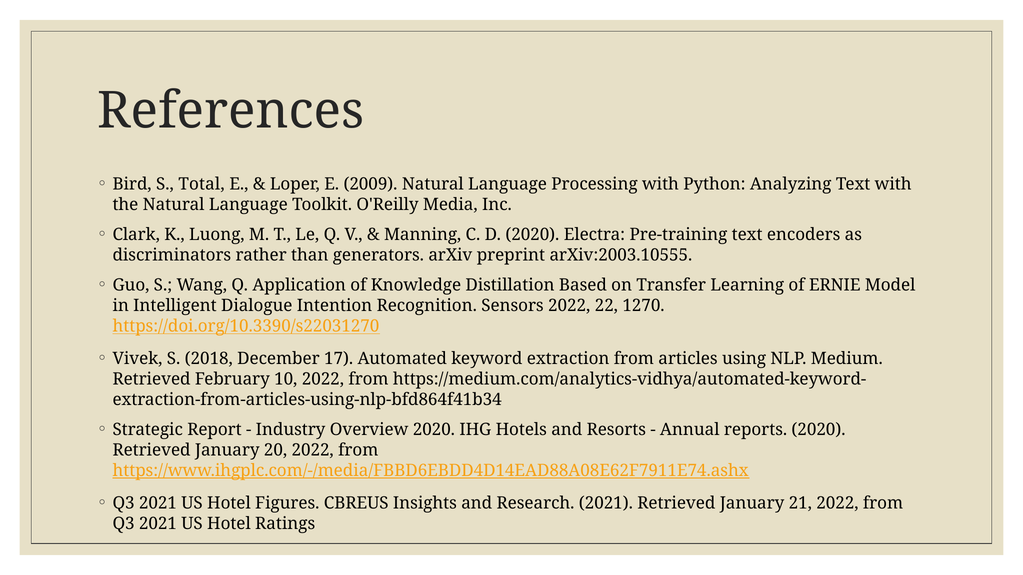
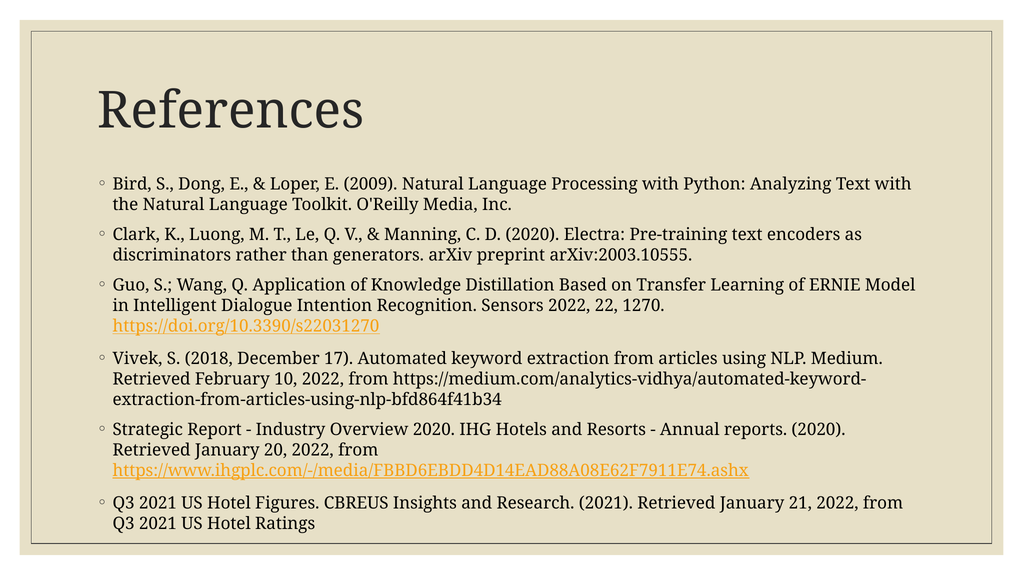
Total: Total -> Dong (202, 184)
